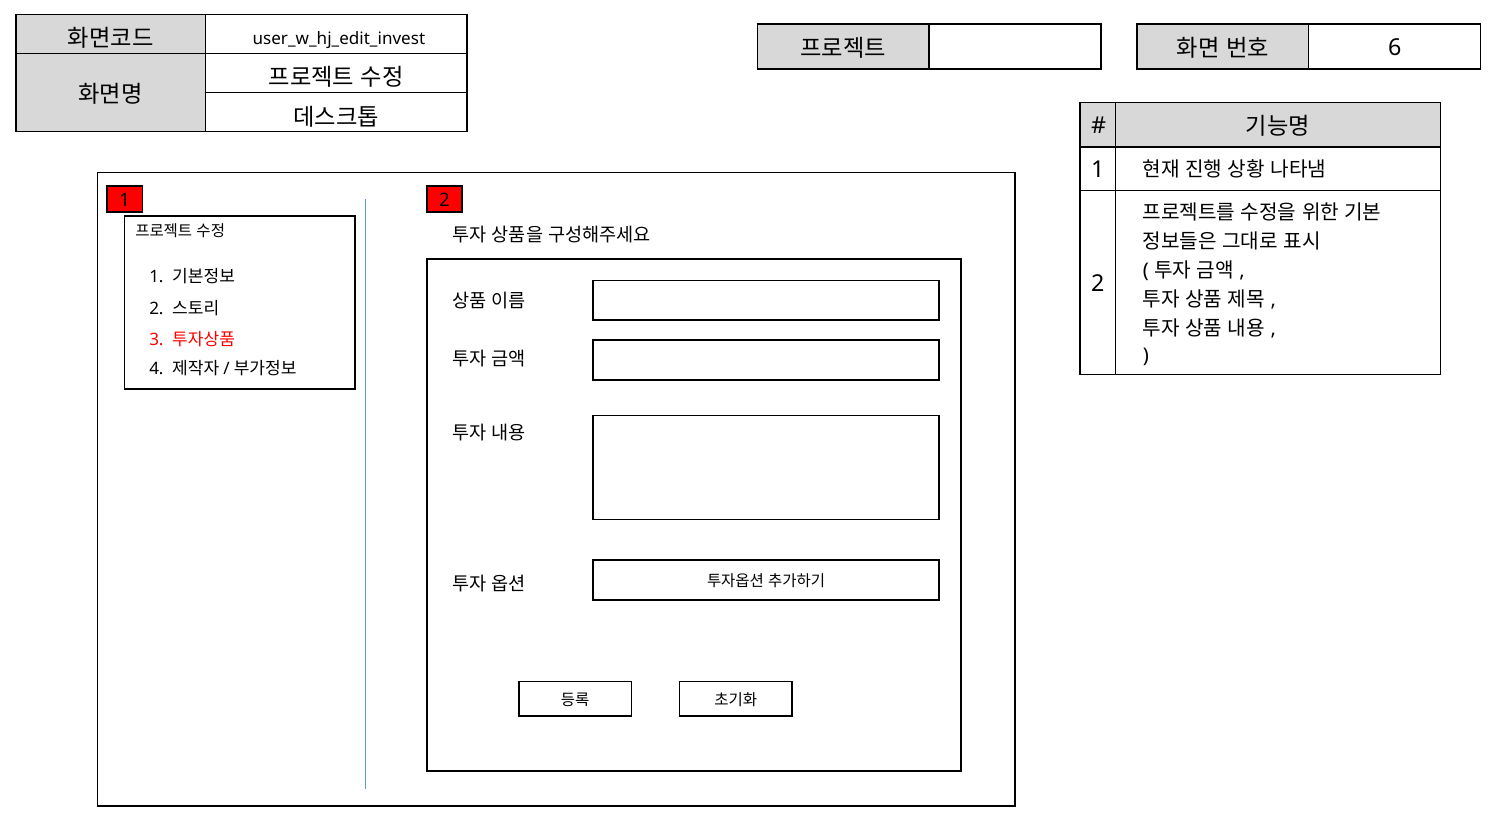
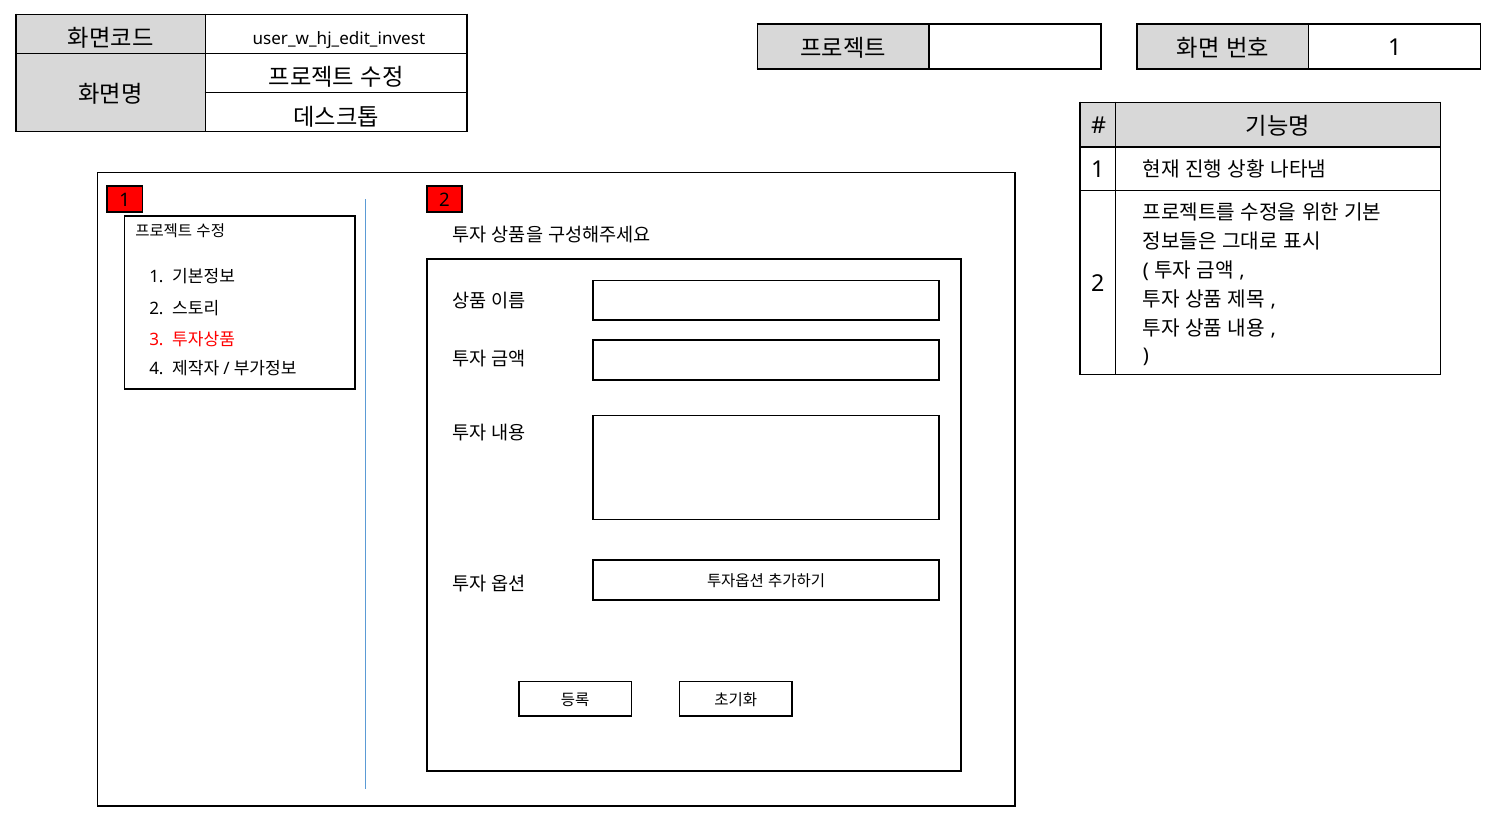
6: 6 -> 1 (1395, 48)
